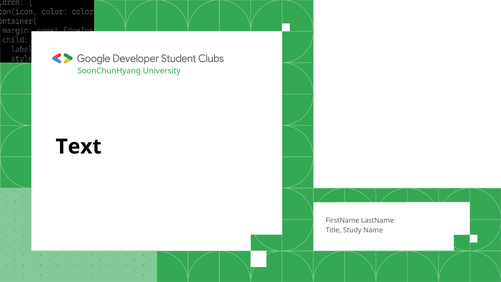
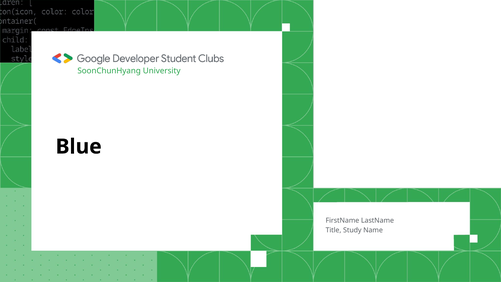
Text: Text -> Blue (79, 147)
